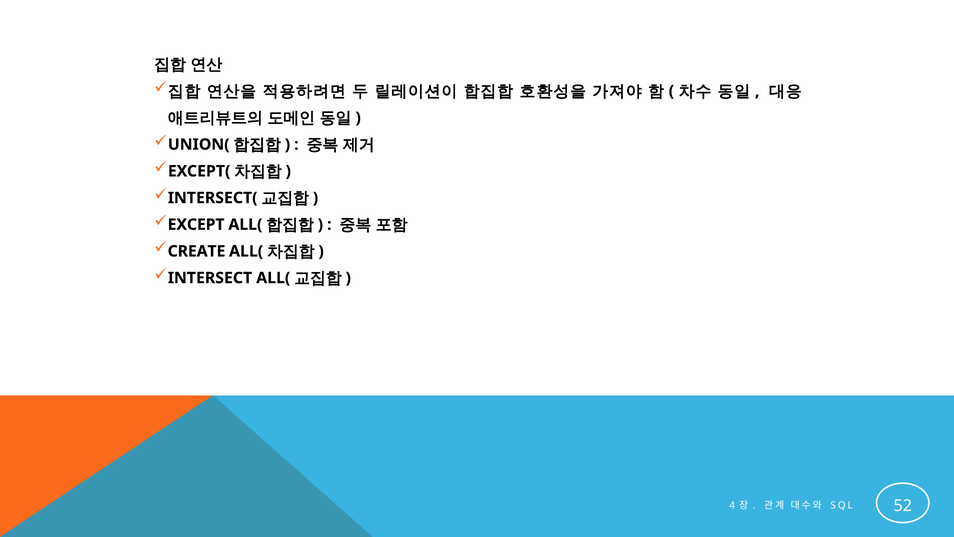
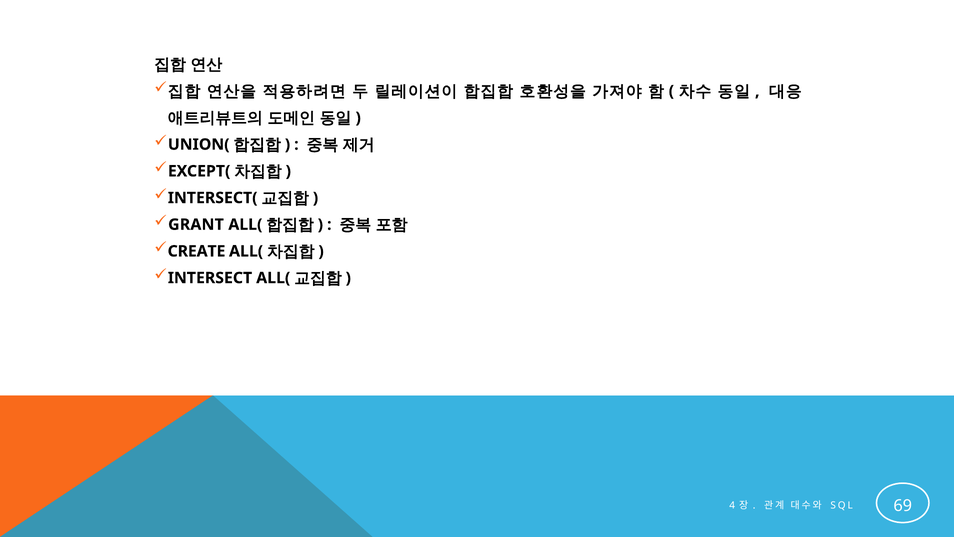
EXCEPT: EXCEPT -> GRANT (196, 224)
52: 52 -> 69 (903, 506)
